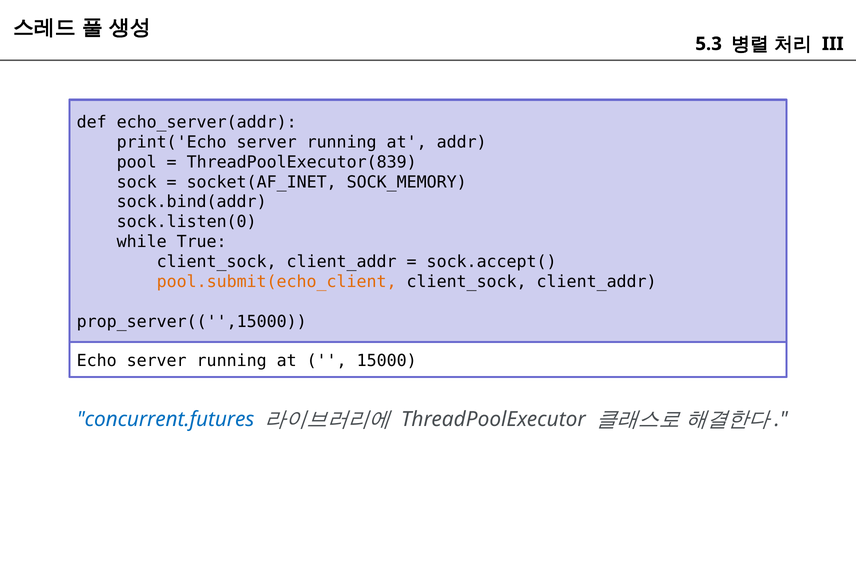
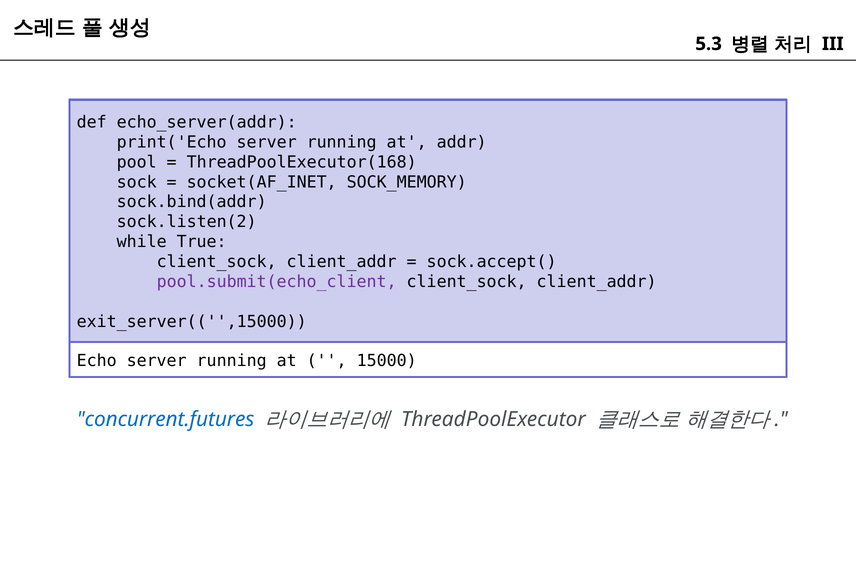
ThreadPoolExecutor(839: ThreadPoolExecutor(839 -> ThreadPoolExecutor(168 (302, 162)
sock.listen(0: sock.listen(0 -> sock.listen(2 (187, 222)
pool.submit(echo_client colour: orange -> purple (277, 282)
prop_server(('',15000: prop_server(('',15000 -> exit_server(('',15000 (192, 322)
